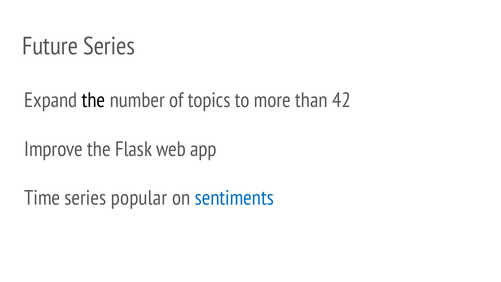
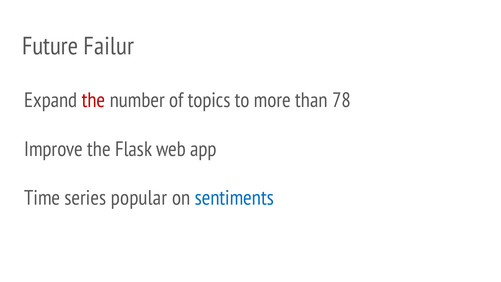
Future Series: Series -> Failur (109, 46)
the colour: black -> red (94, 100)
42: 42 -> 78 (341, 100)
